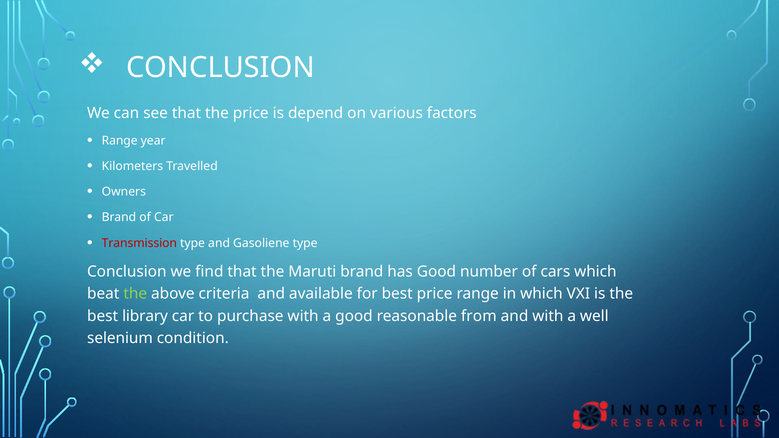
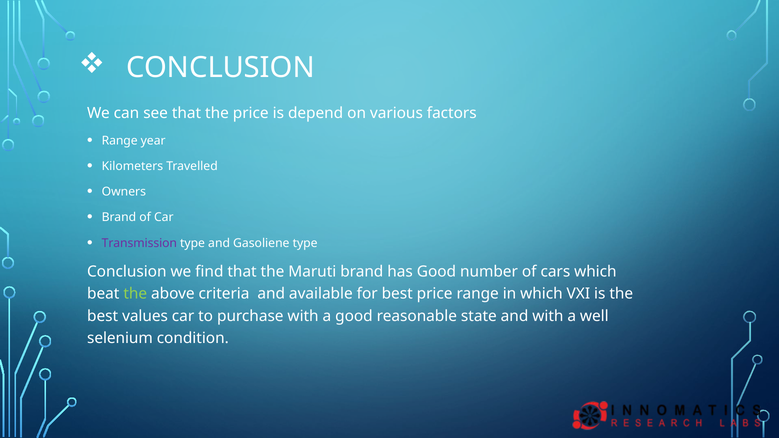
Transmission colour: red -> purple (139, 243)
library: library -> values (145, 316)
from: from -> state (479, 316)
